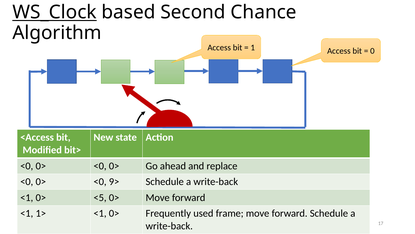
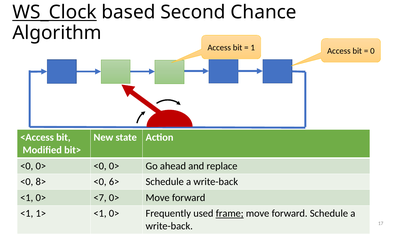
0>: 0> -> 8> (41, 181)
9>: 9> -> 6> (114, 181)
<5: <5 -> <7 (100, 197)
frame underline: none -> present (230, 213)
